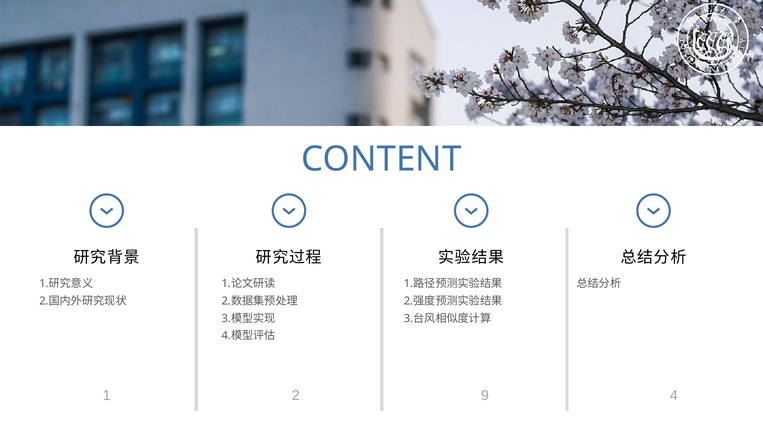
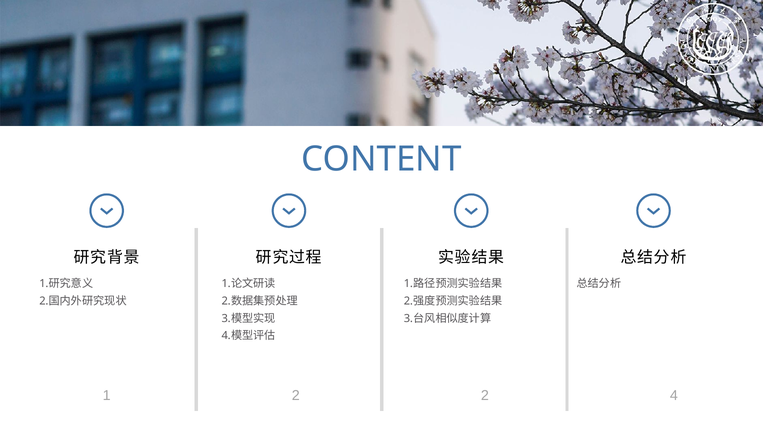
2 9: 9 -> 2 (485, 396)
